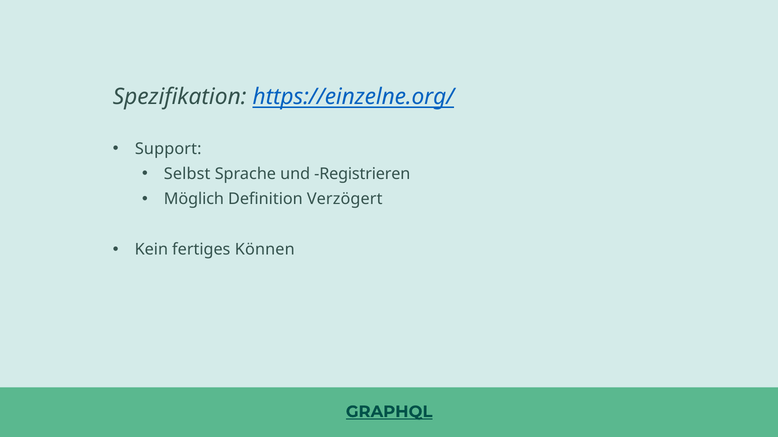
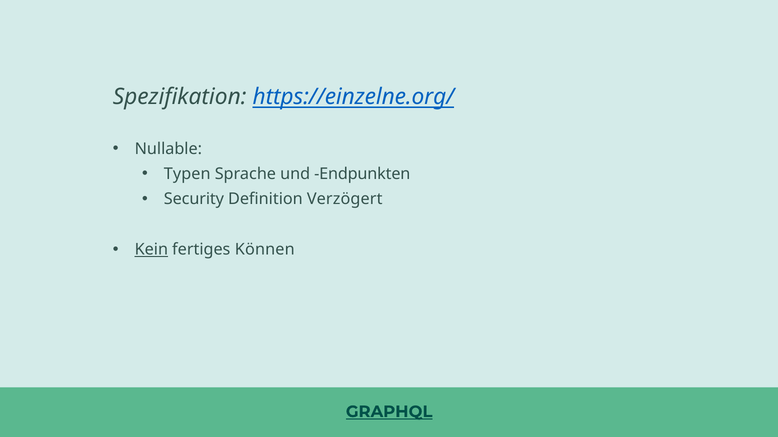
Support: Support -> Nullable (168, 149)
Selbst: Selbst -> Typen (187, 174)
Registrieren: Registrieren -> Endpunkten (362, 174)
Möglich: Möglich -> Security (194, 199)
Kein underline: none -> present (151, 250)
